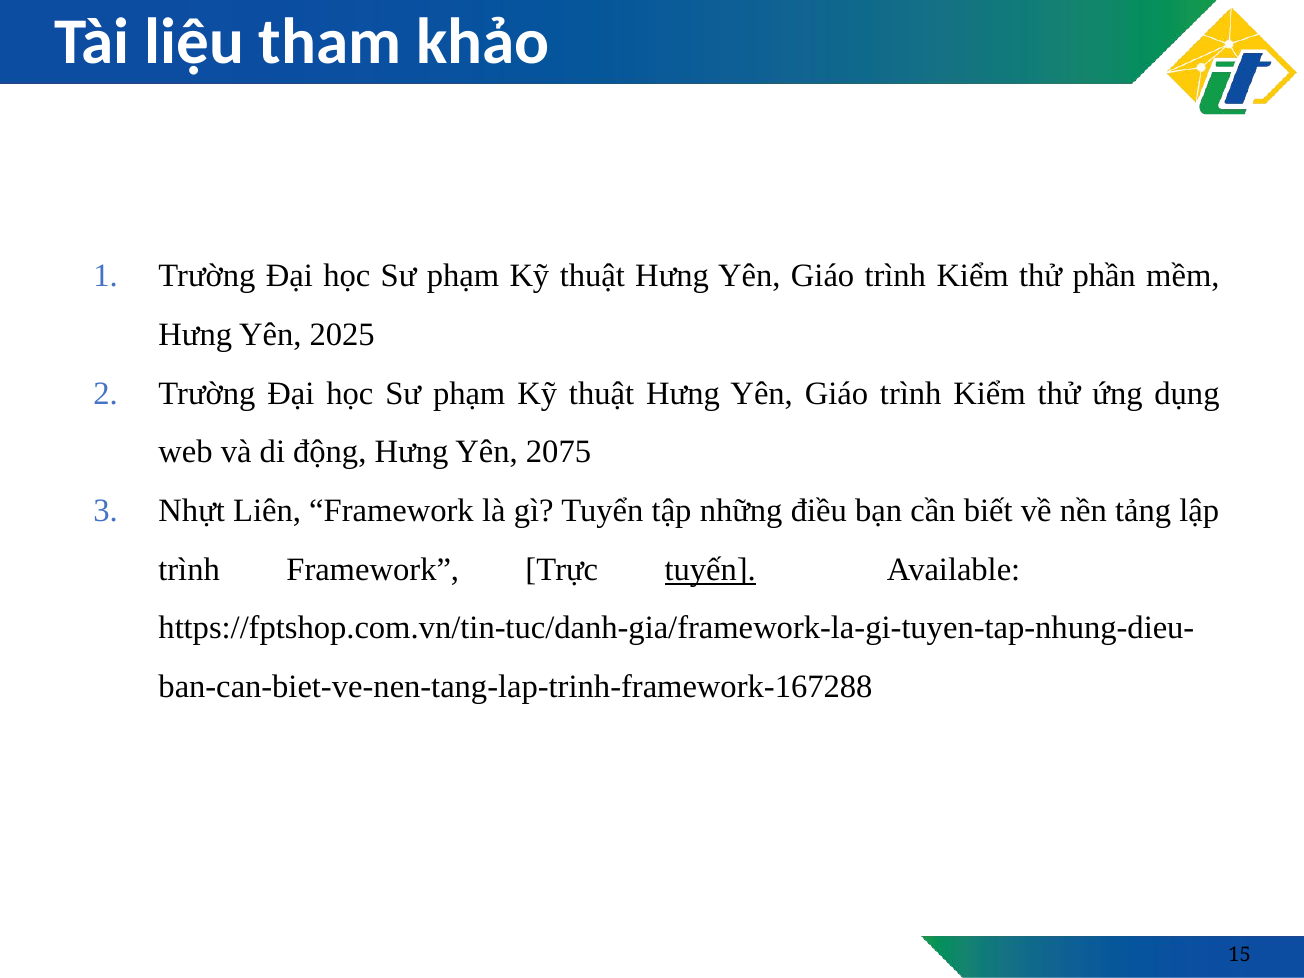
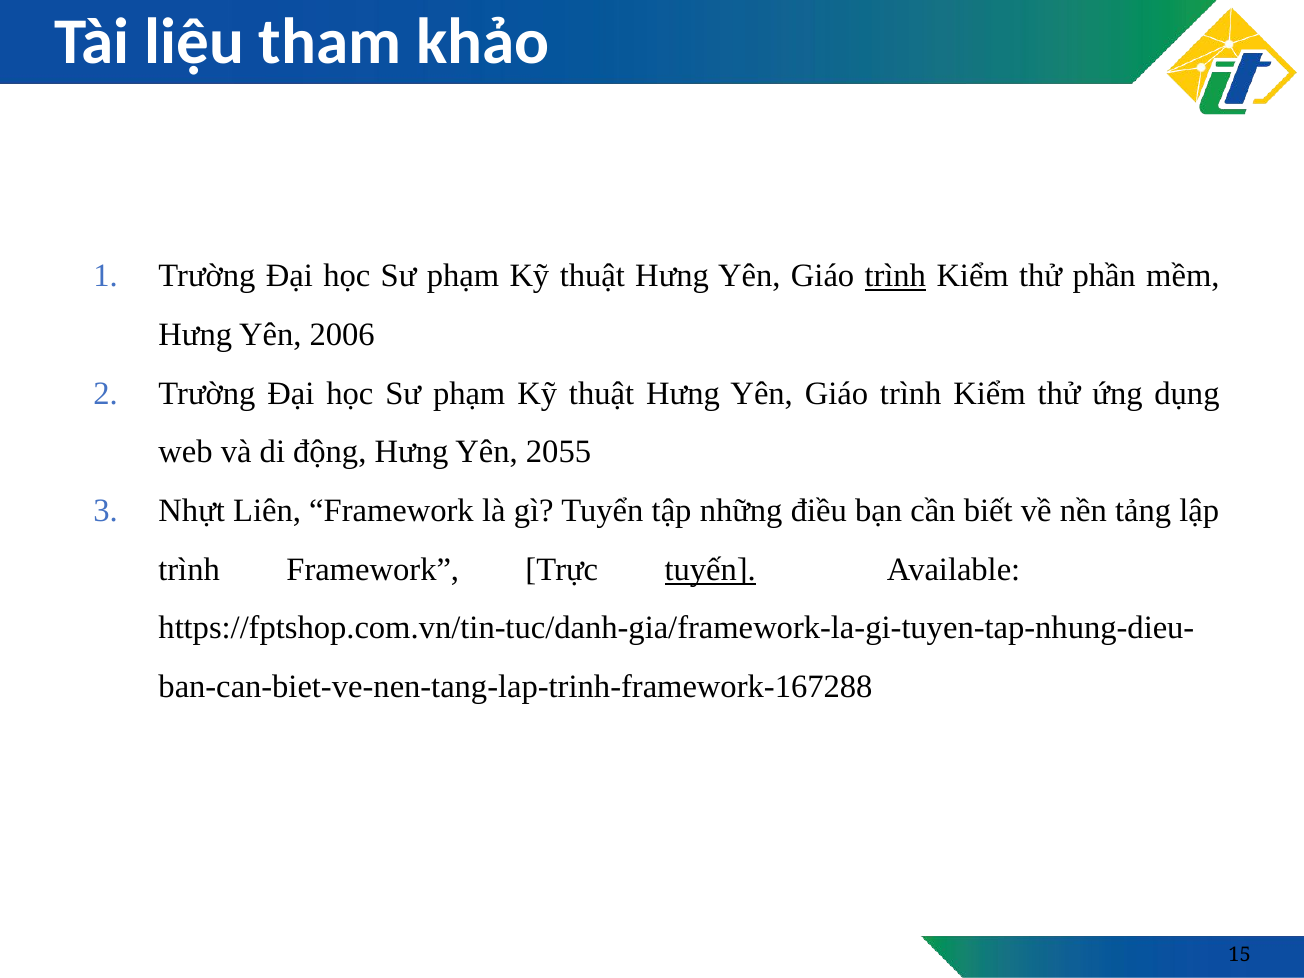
trình underline: none -> present (895, 276)
2025: 2025 -> 2006 (342, 335)
2075: 2075 -> 2055 (559, 452)
